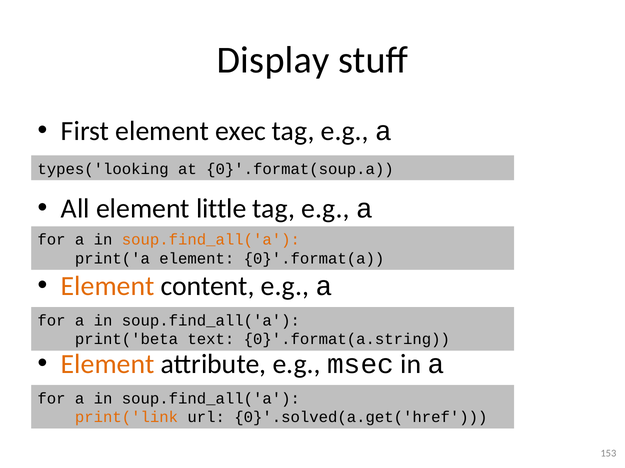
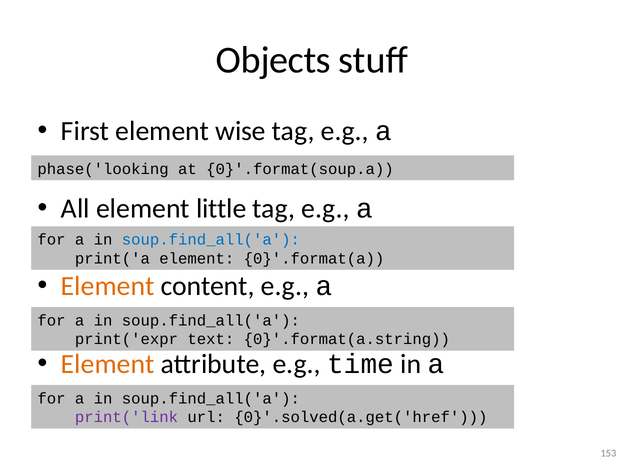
Display: Display -> Objects (273, 61)
exec: exec -> wise (241, 131)
types('looking: types('looking -> phase('looking (103, 169)
soup.find_all('a colour: orange -> blue (211, 240)
print('beta: print('beta -> print('expr (126, 340)
msec: msec -> time (361, 365)
print('link colour: orange -> purple (126, 418)
